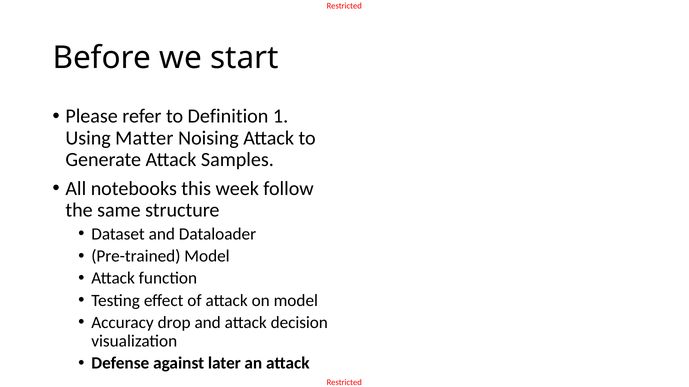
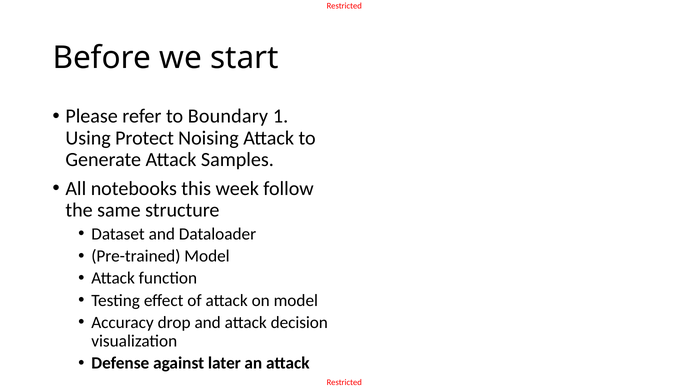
Definition: Definition -> Boundary (228, 116)
Matter: Matter -> Protect (145, 138)
